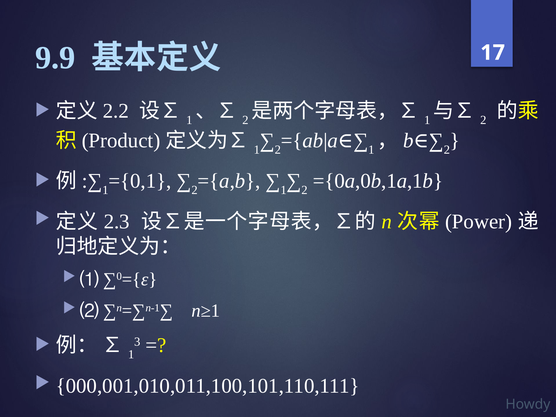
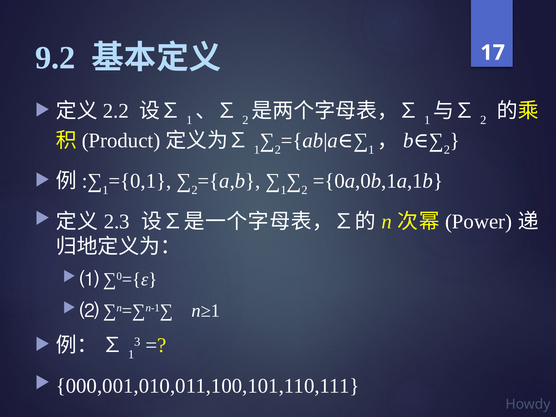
9.9: 9.9 -> 9.2 (55, 58)
